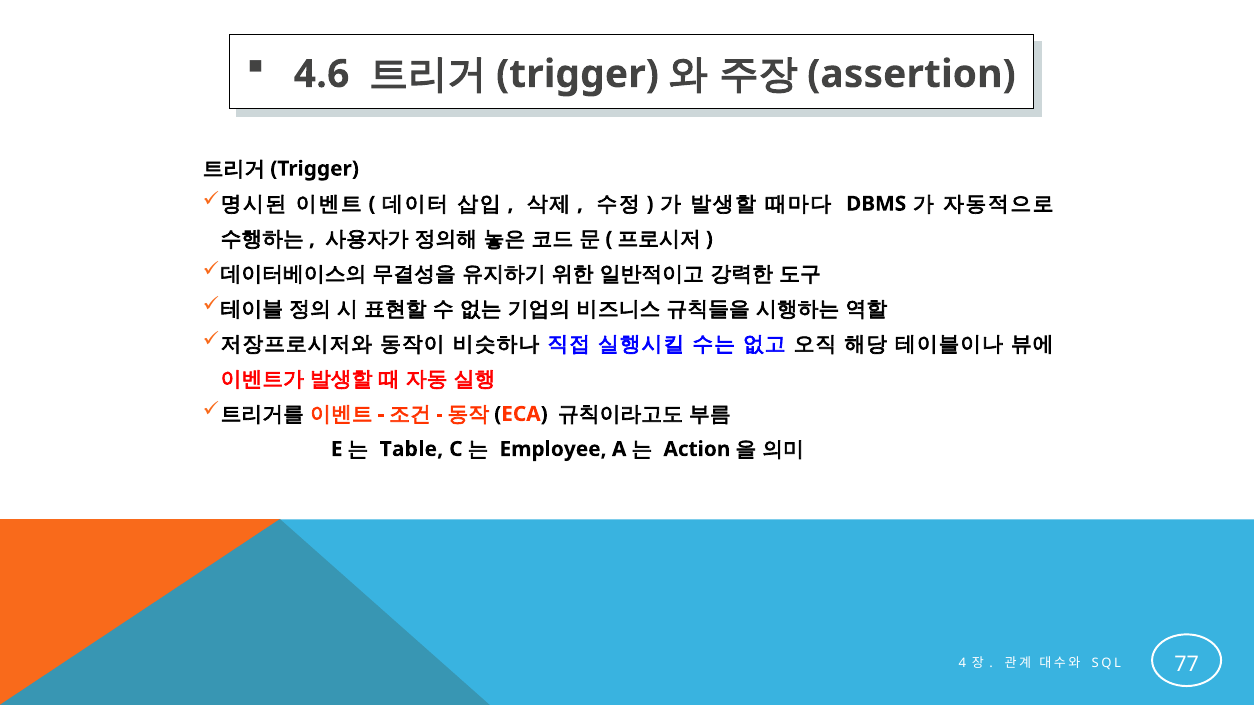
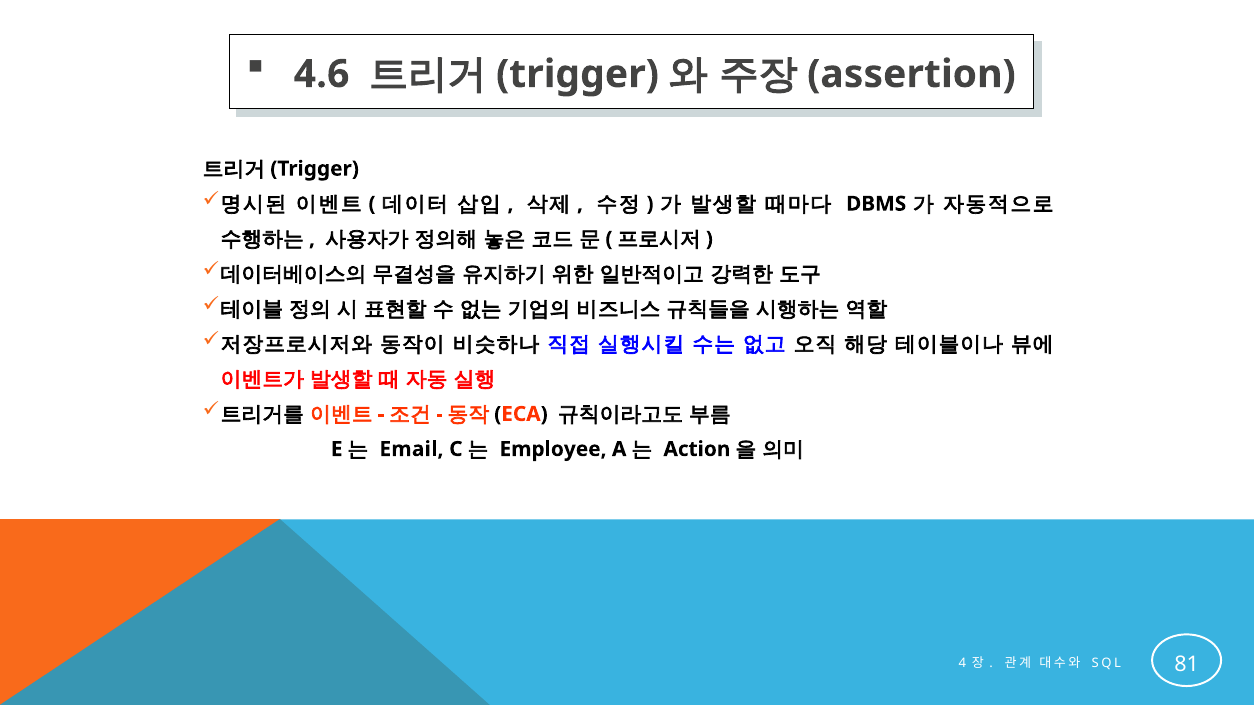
Table: Table -> Email (411, 449)
77: 77 -> 81 (1187, 665)
